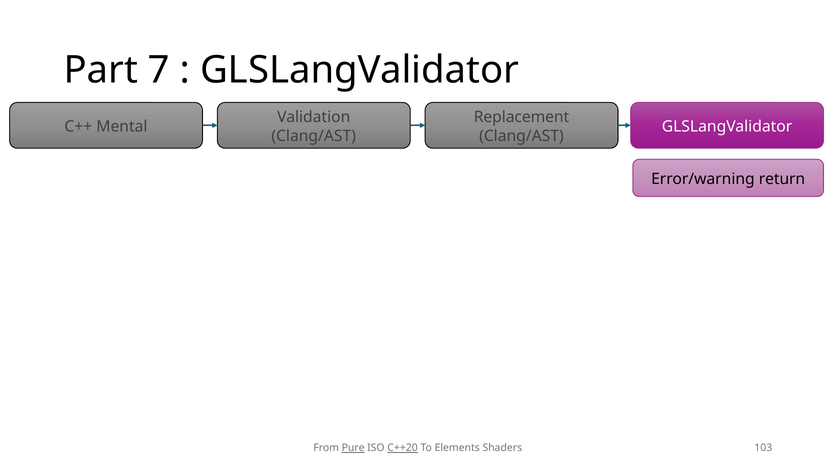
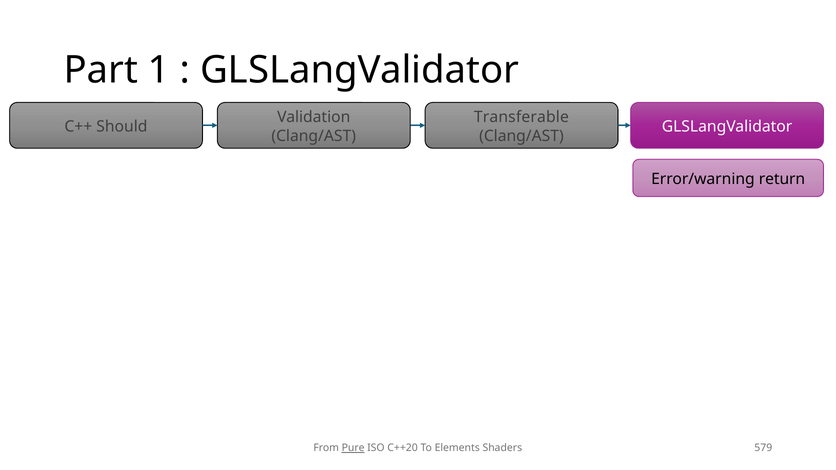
7: 7 -> 1 (159, 70)
Replacement: Replacement -> Transferable (521, 117)
Mental: Mental -> Should (122, 126)
C++20 underline: present -> none (403, 448)
103: 103 -> 579 (763, 448)
